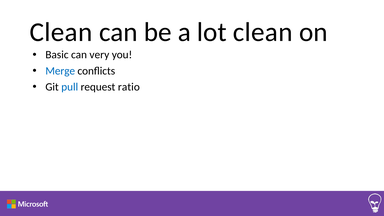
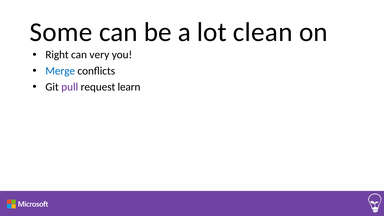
Clean: Clean -> Some (61, 32)
Basic: Basic -> Right (57, 55)
pull colour: blue -> purple (70, 87)
ratio: ratio -> learn (129, 87)
